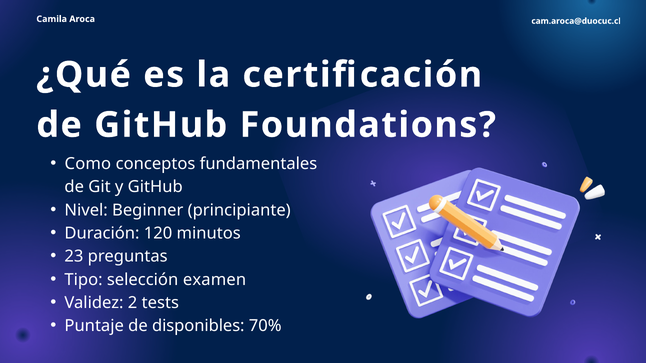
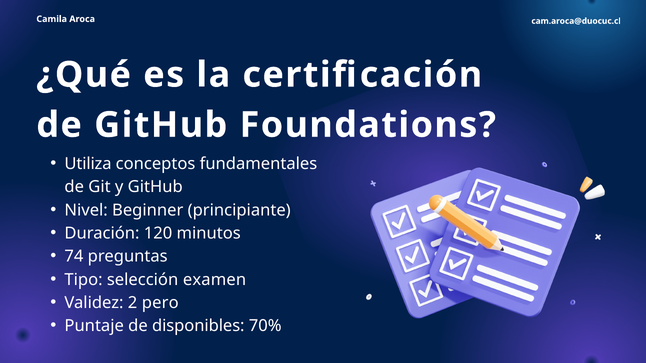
Como: Como -> Utiliza (88, 164)
23: 23 -> 74 (74, 257)
tests: tests -> pero (160, 303)
